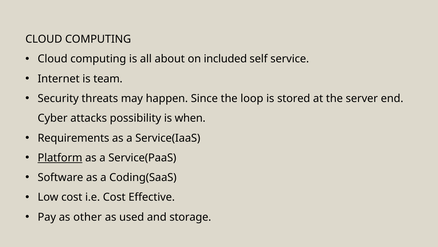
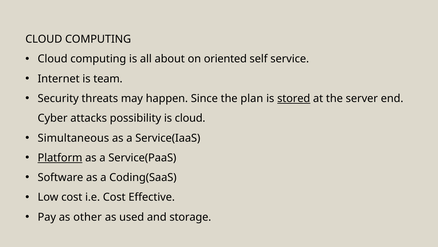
included: included -> oriented (225, 59)
loop: loop -> plan (252, 98)
stored underline: none -> present (294, 98)
is when: when -> cloud (190, 118)
Requirements: Requirements -> Simultaneous (73, 138)
